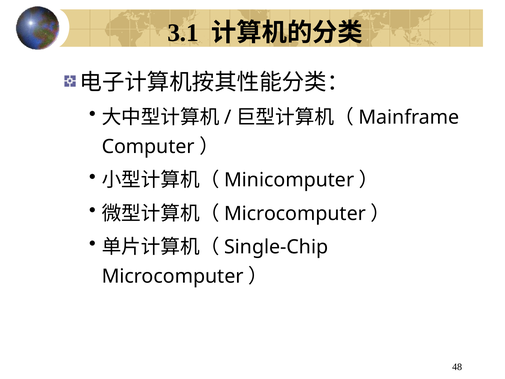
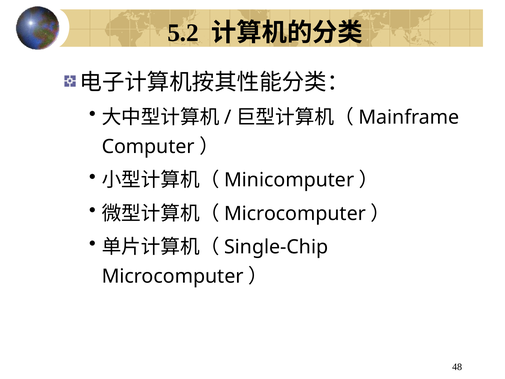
3.1: 3.1 -> 5.2 (183, 33)
